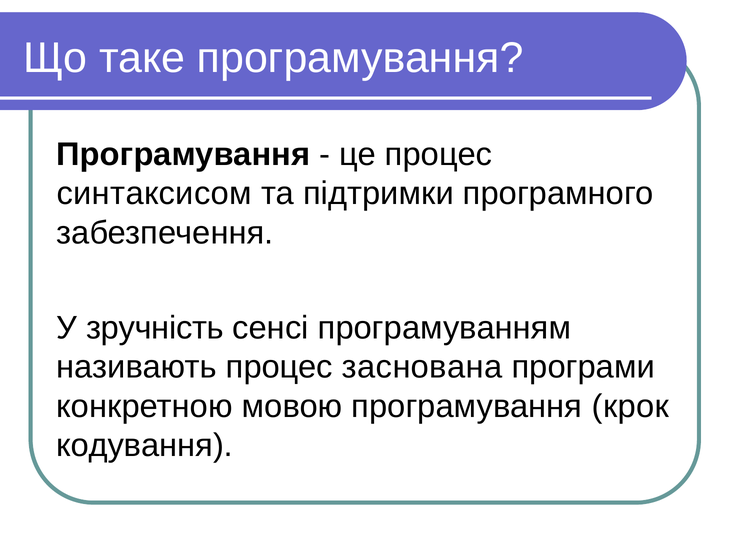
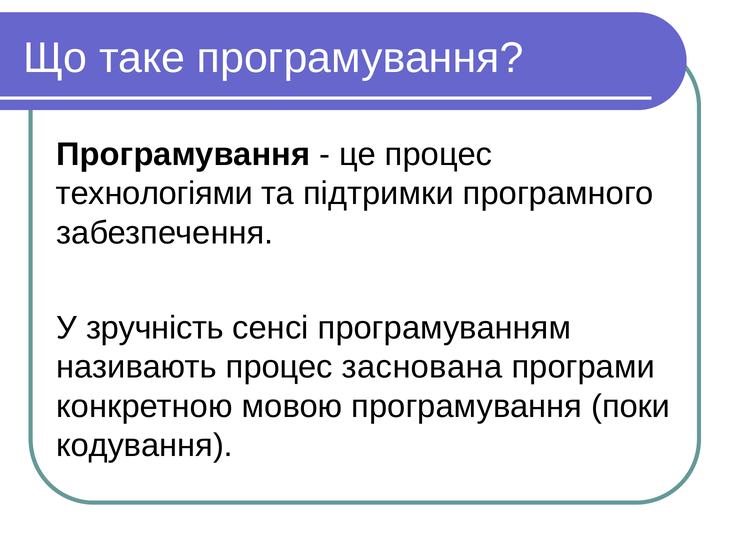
синтаксисом: синтаксисом -> технологіями (154, 194)
крок: крок -> поки (631, 406)
